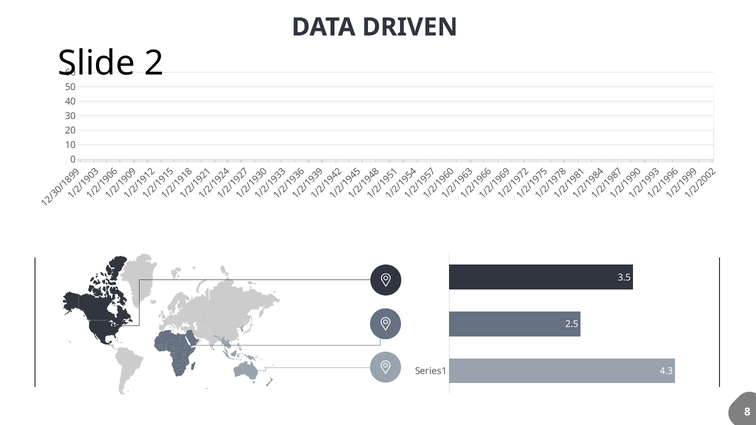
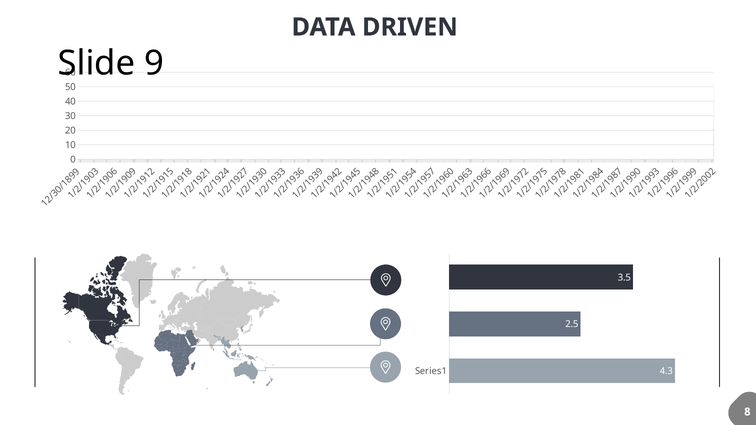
2: 2 -> 9 (154, 64)
